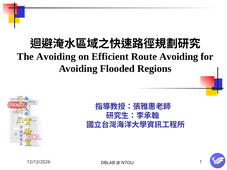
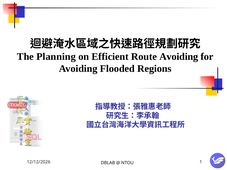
The Avoiding: Avoiding -> Planning (56, 57)
